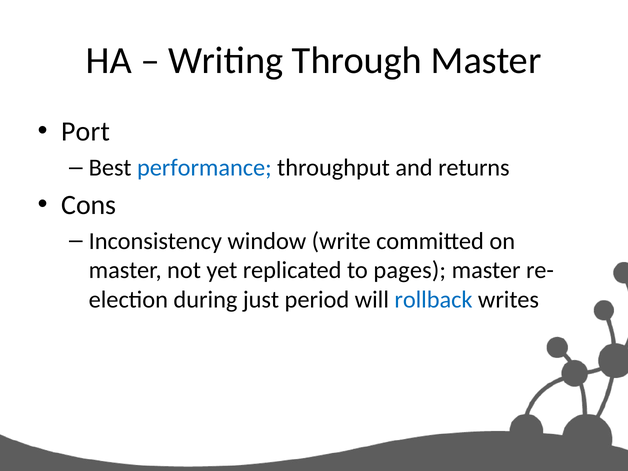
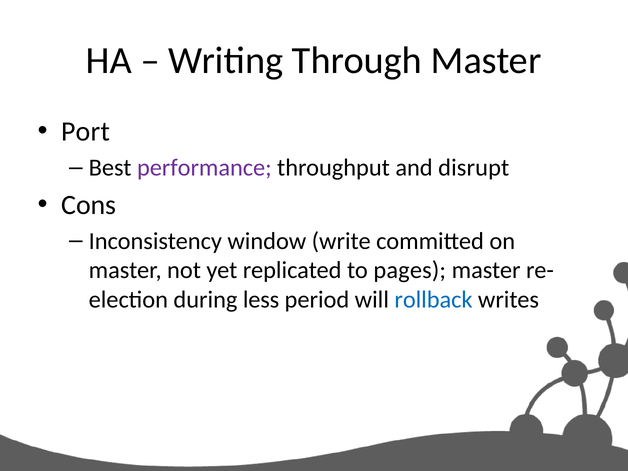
performance colour: blue -> purple (204, 168)
returns: returns -> disrupt (474, 168)
just: just -> less (261, 300)
